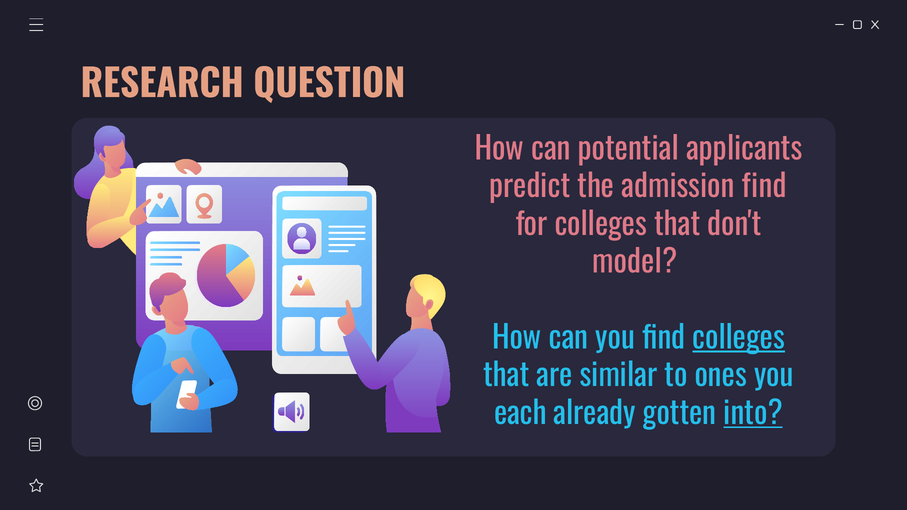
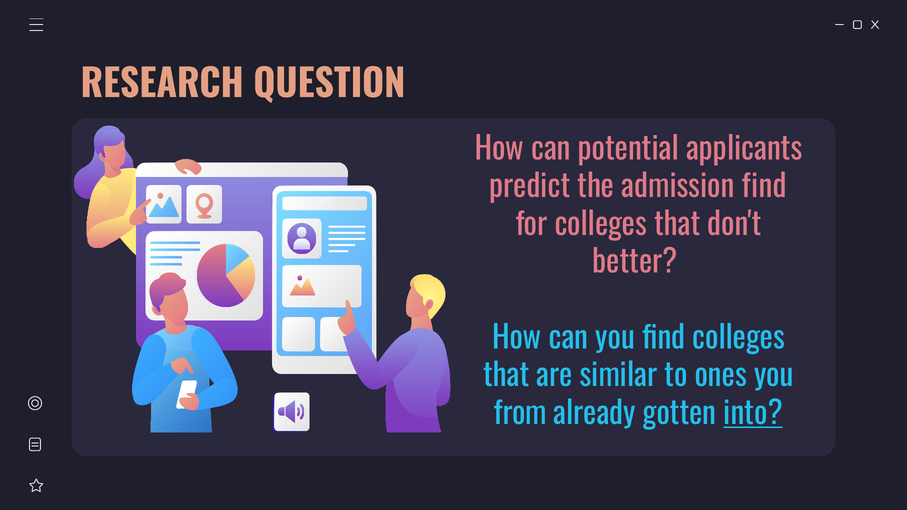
model: model -> better (635, 263)
colleges underline: present -> none (739, 338)
each: each -> from (520, 414)
